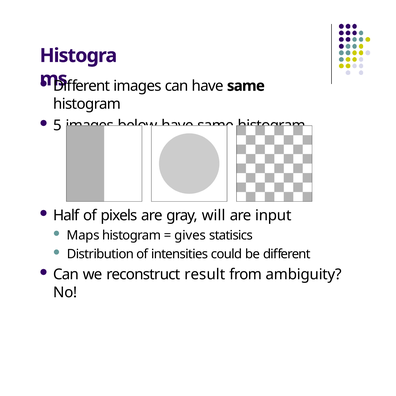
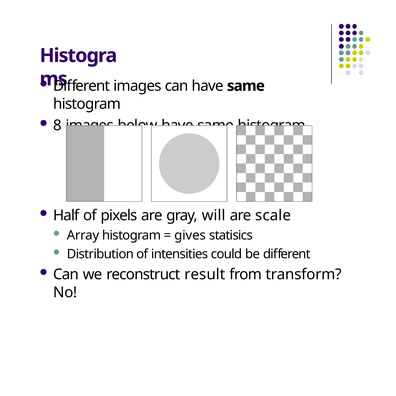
5: 5 -> 8 (57, 125)
input: input -> scale (273, 215)
Maps: Maps -> Array (83, 235)
ambiguity: ambiguity -> transform (304, 274)
